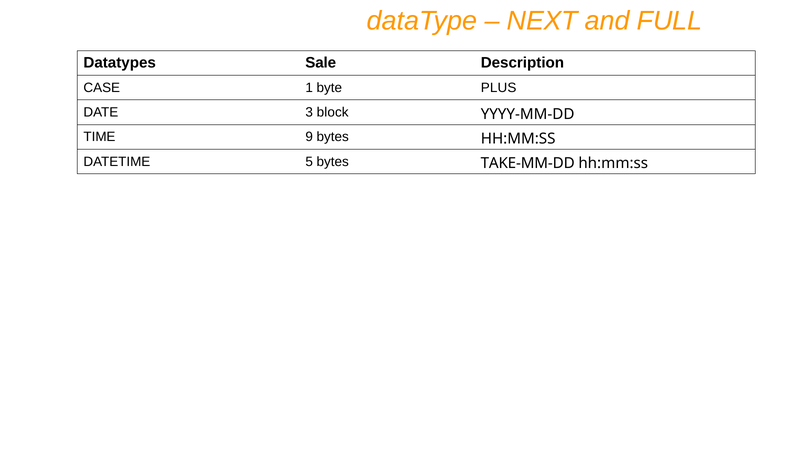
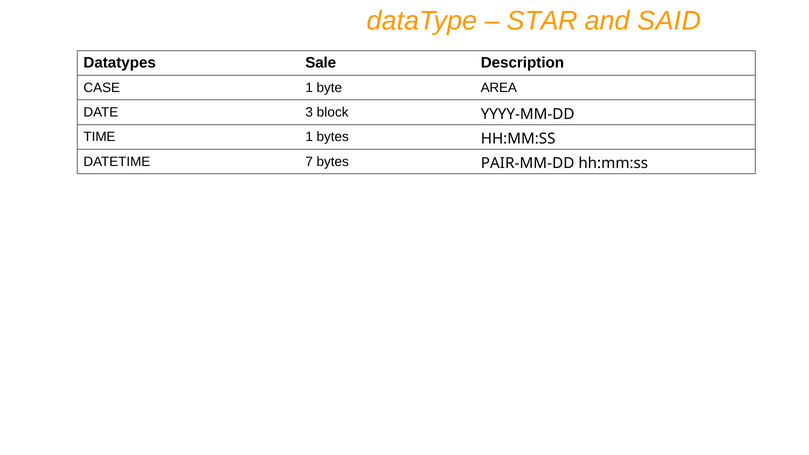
NEXT: NEXT -> STAR (542, 21)
FULL: FULL -> SAID (669, 21)
PLUS: PLUS -> AREA (499, 88)
TIME 9: 9 -> 1 (309, 137)
5: 5 -> 7 (309, 162)
TAKE-MM-DD: TAKE-MM-DD -> PAIR-MM-DD (528, 163)
